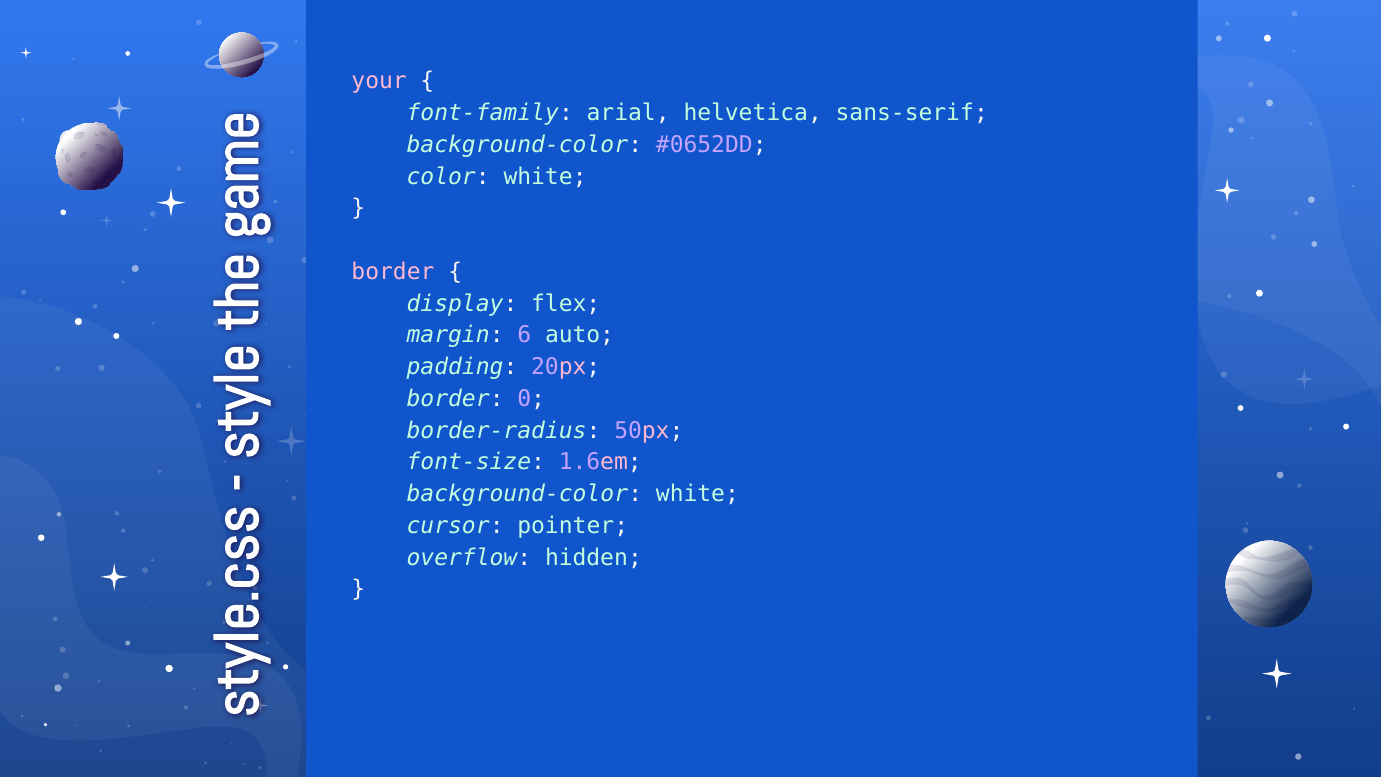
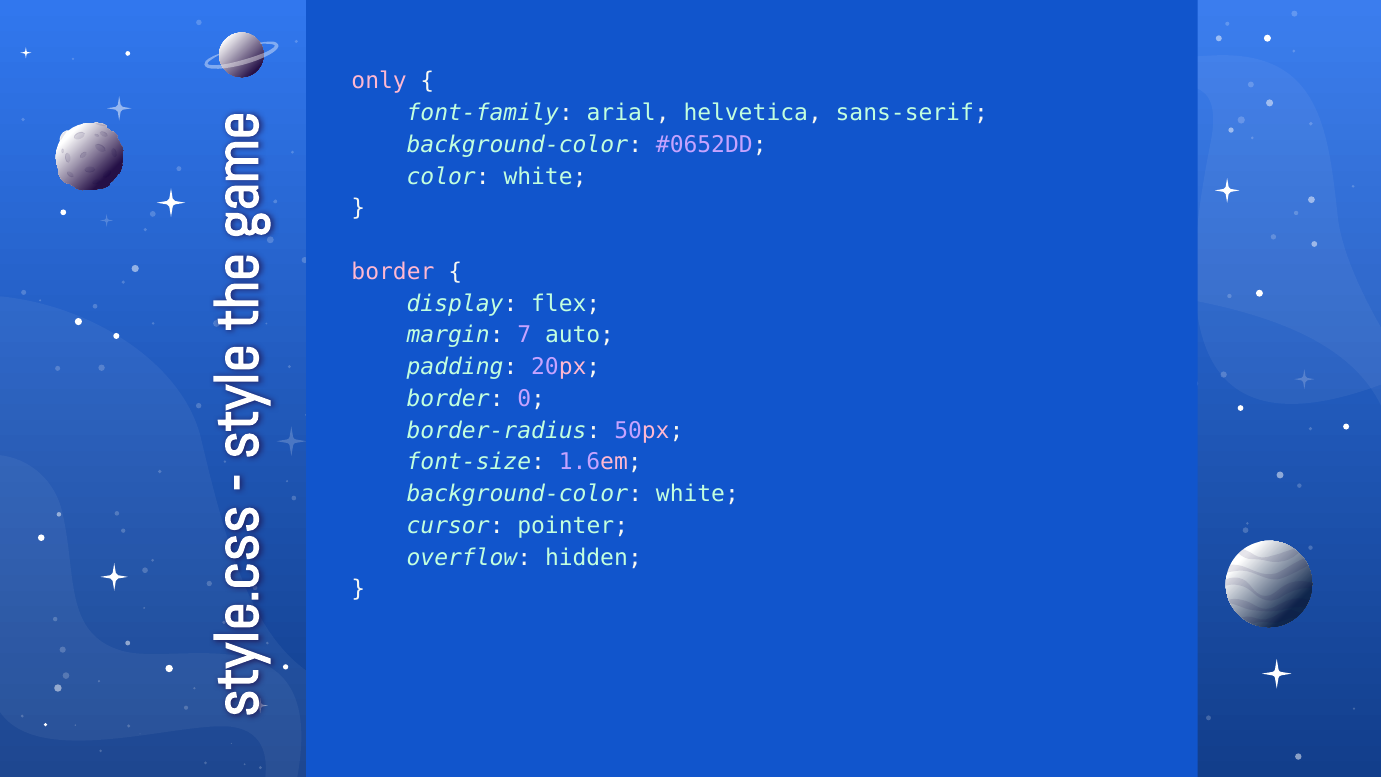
your: your -> only (379, 81)
6: 6 -> 7 (524, 335)
